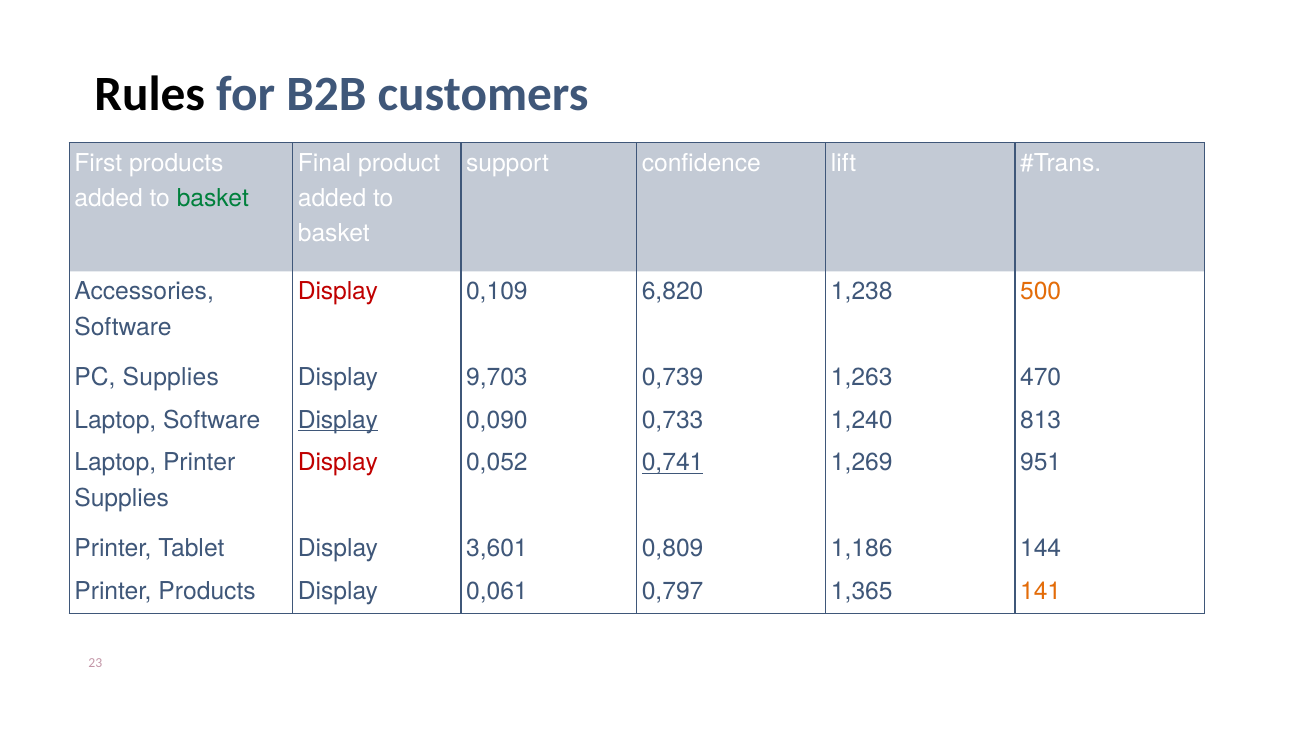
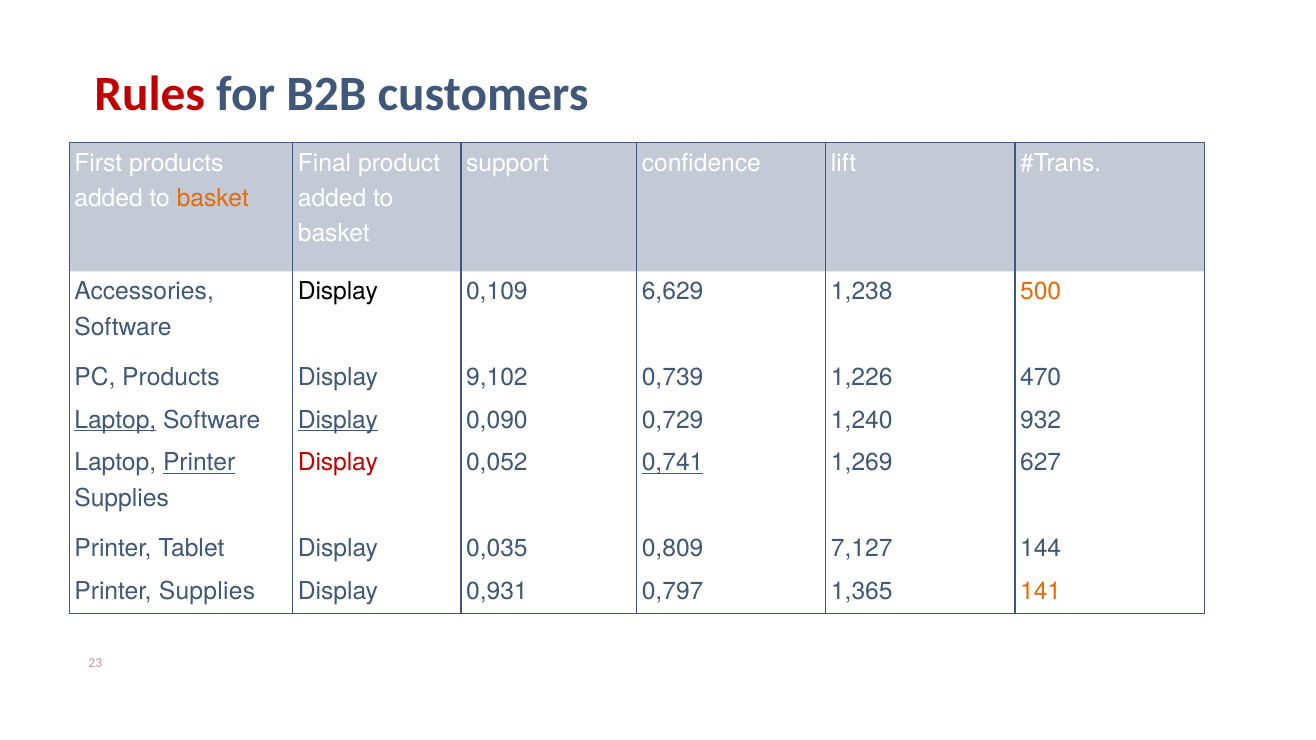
Rules colour: black -> red (150, 94)
basket colour: green -> orange (213, 198)
Display colour: red -> black (338, 292)
6,820: 6,820 -> 6,629 (673, 292)
PC Supplies: Supplies -> Products (171, 377)
9,703: 9,703 -> 9,102 (497, 377)
1,263: 1,263 -> 1,226 (862, 377)
Laptop underline: none -> present (115, 420)
0,733: 0,733 -> 0,729 (673, 420)
813: 813 -> 932 (1041, 420)
Printer underline: none -> present (199, 463)
951: 951 -> 627 (1041, 463)
3,601: 3,601 -> 0,035 (497, 549)
1,186: 1,186 -> 7,127 (862, 549)
Products: Products -> Supplies (207, 591)
0,061: 0,061 -> 0,931 (497, 591)
